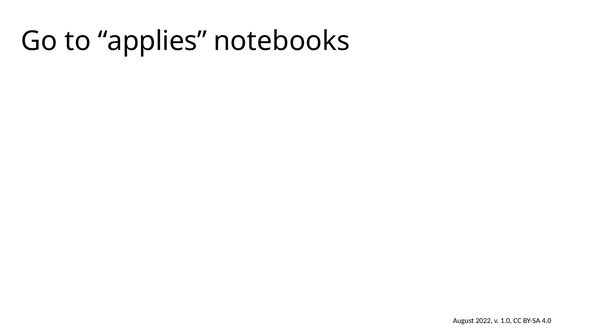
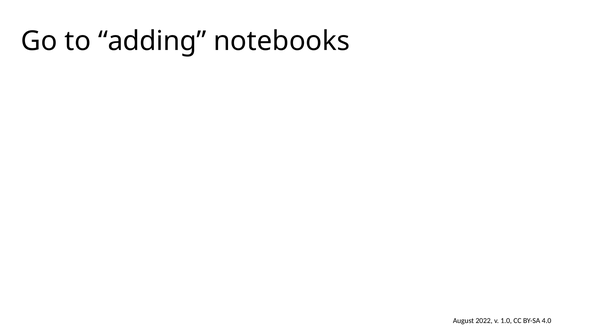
applies: applies -> adding (152, 41)
